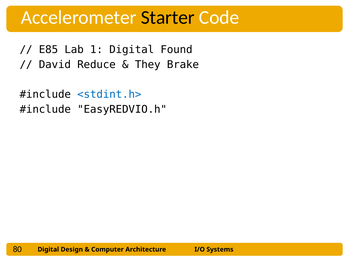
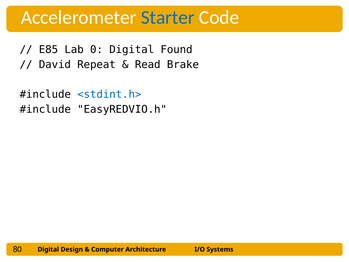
Starter colour: black -> blue (168, 17)
1: 1 -> 0 (96, 50)
Reduce: Reduce -> Repeat (96, 64)
They: They -> Read (148, 64)
